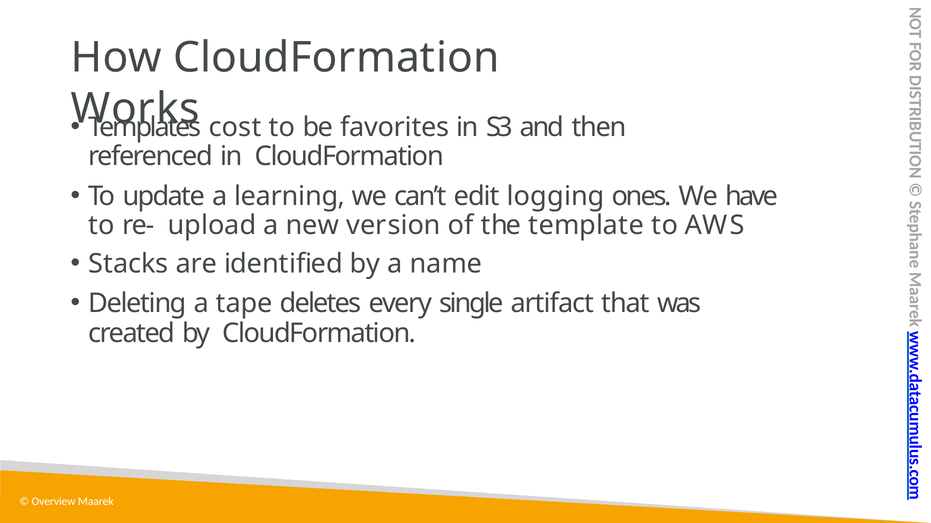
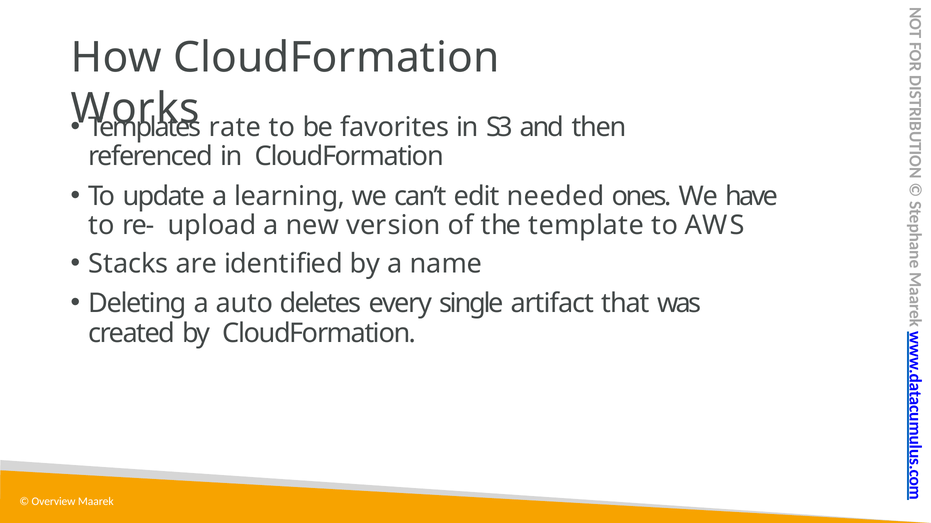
cost: cost -> rate (235, 128)
logging: logging -> needed (556, 196)
tape: tape -> auto (244, 303)
